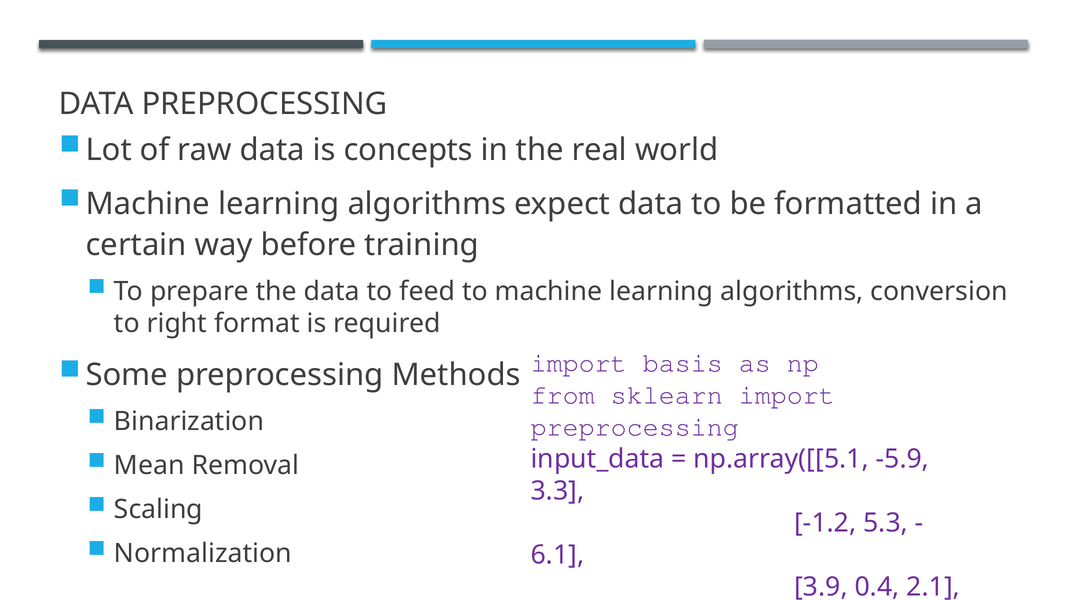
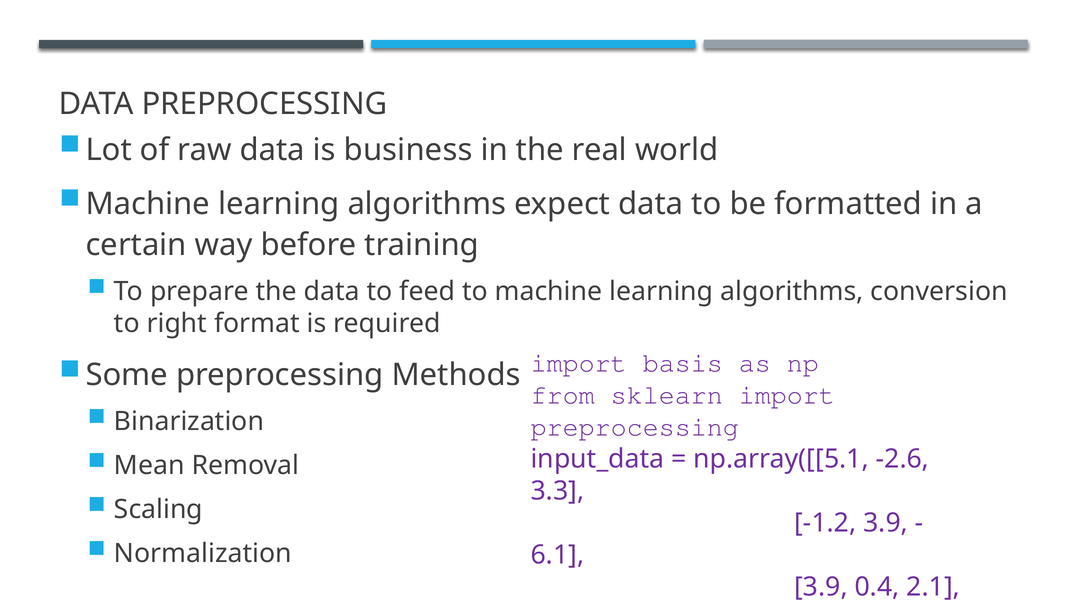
concepts: concepts -> business (408, 150)
-5.9: -5.9 -> -2.6 (902, 459)
-1.2 5.3: 5.3 -> 3.9 (886, 523)
